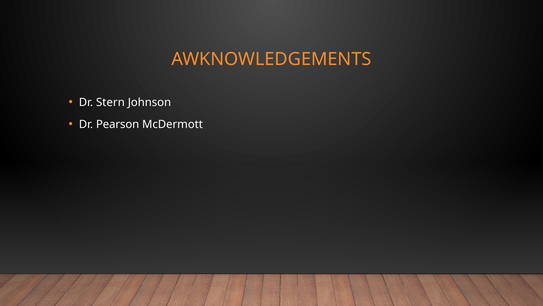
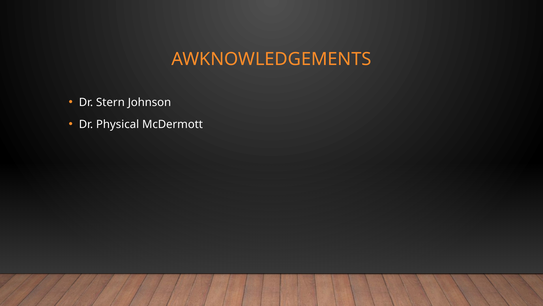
Pearson: Pearson -> Physical (118, 124)
